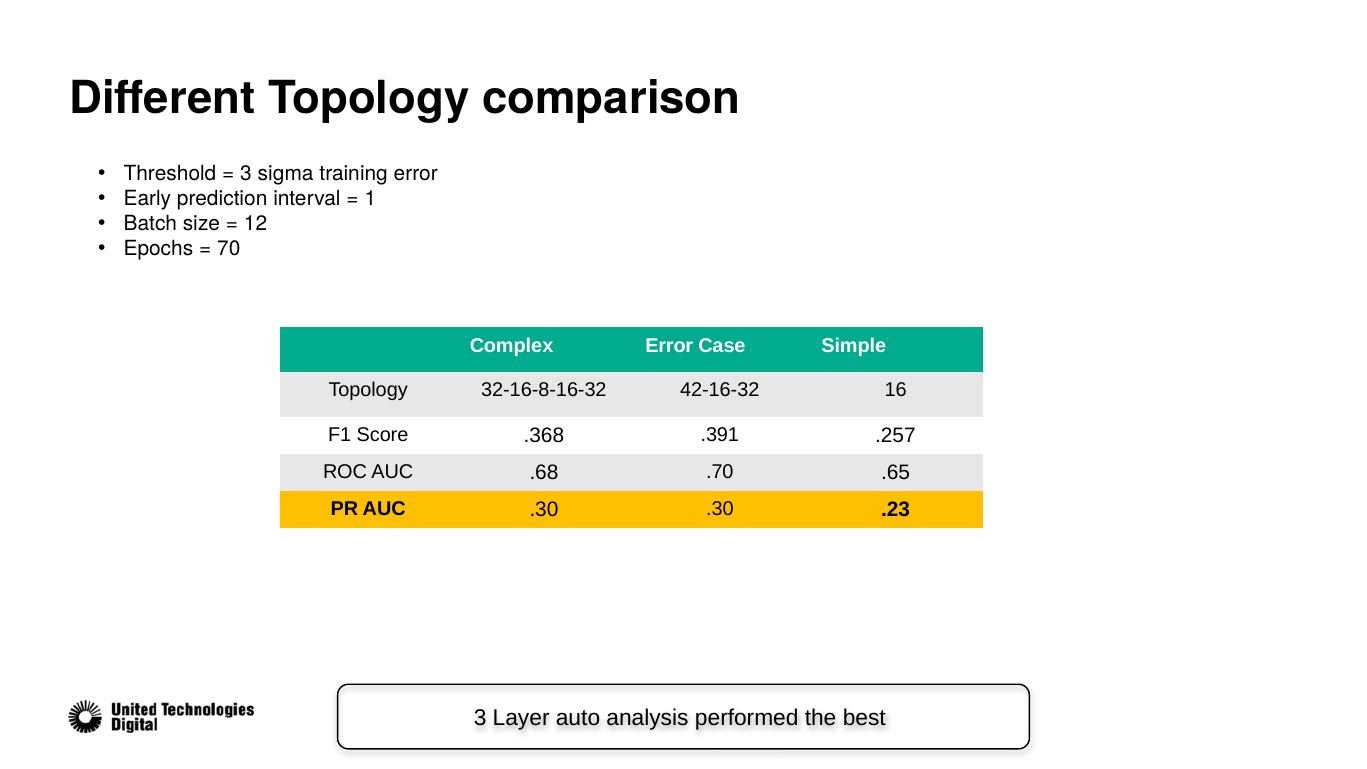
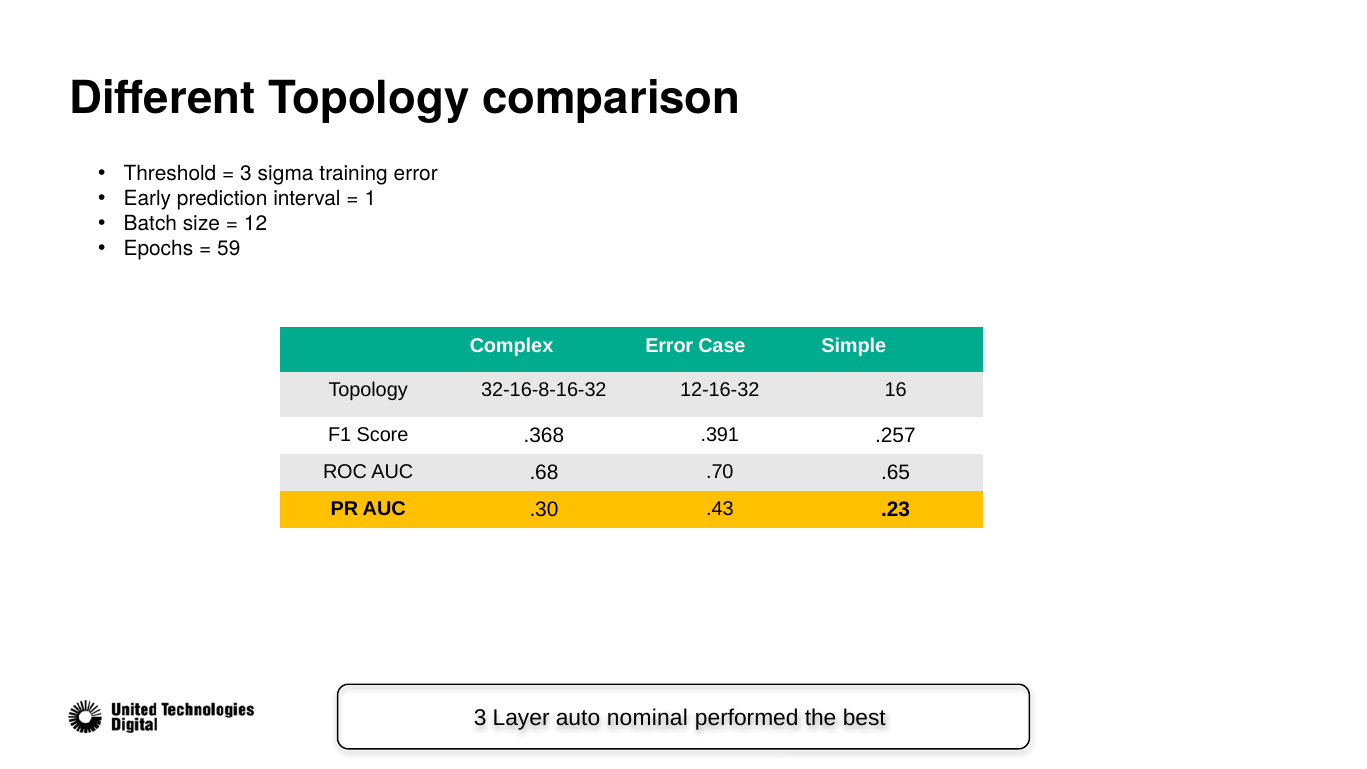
70: 70 -> 59 (229, 249)
42-16-32: 42-16-32 -> 12-16-32 (720, 390)
.30 .30: .30 -> .43 (720, 509)
analysis: analysis -> nominal (647, 718)
